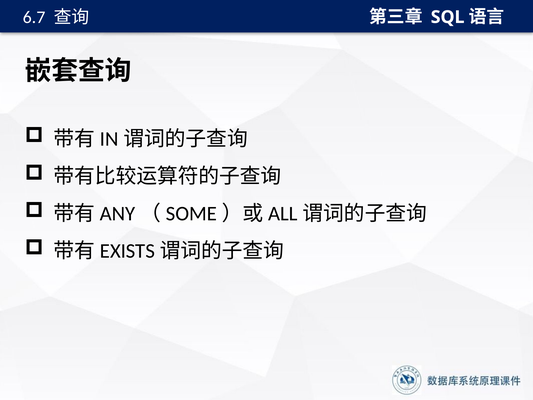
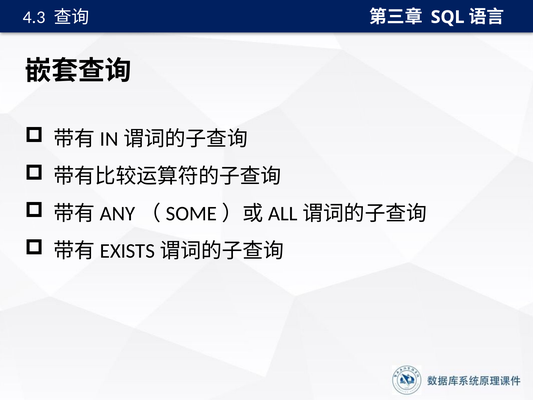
6.7: 6.7 -> 4.3 (34, 17)
